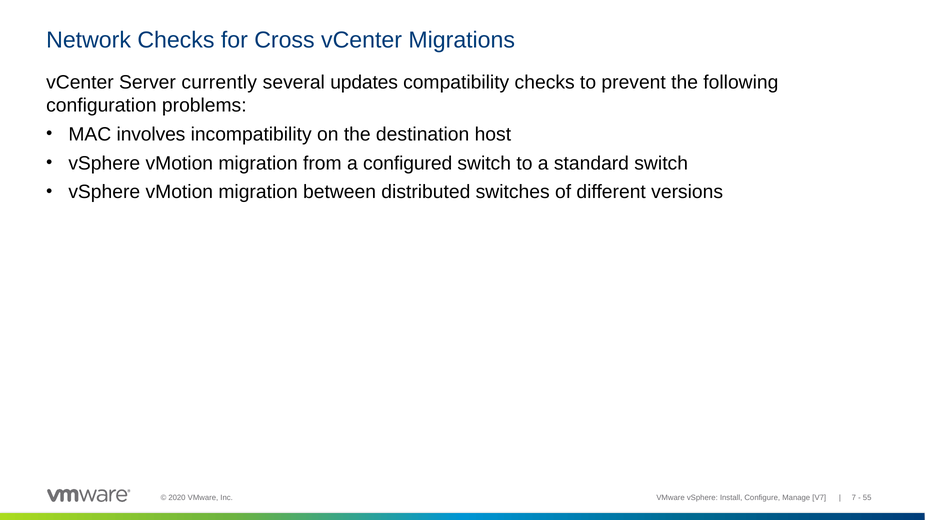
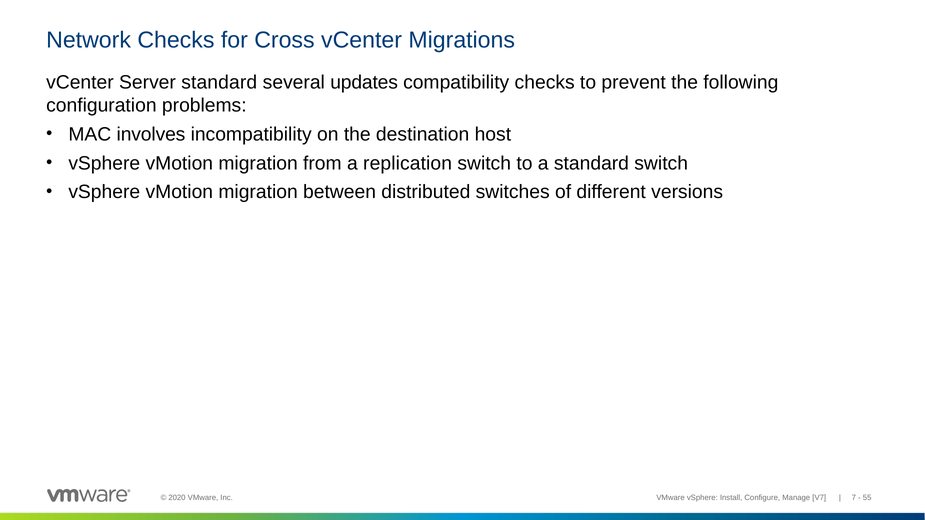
Server currently: currently -> standard (219, 82)
configured: configured -> replication (408, 163)
